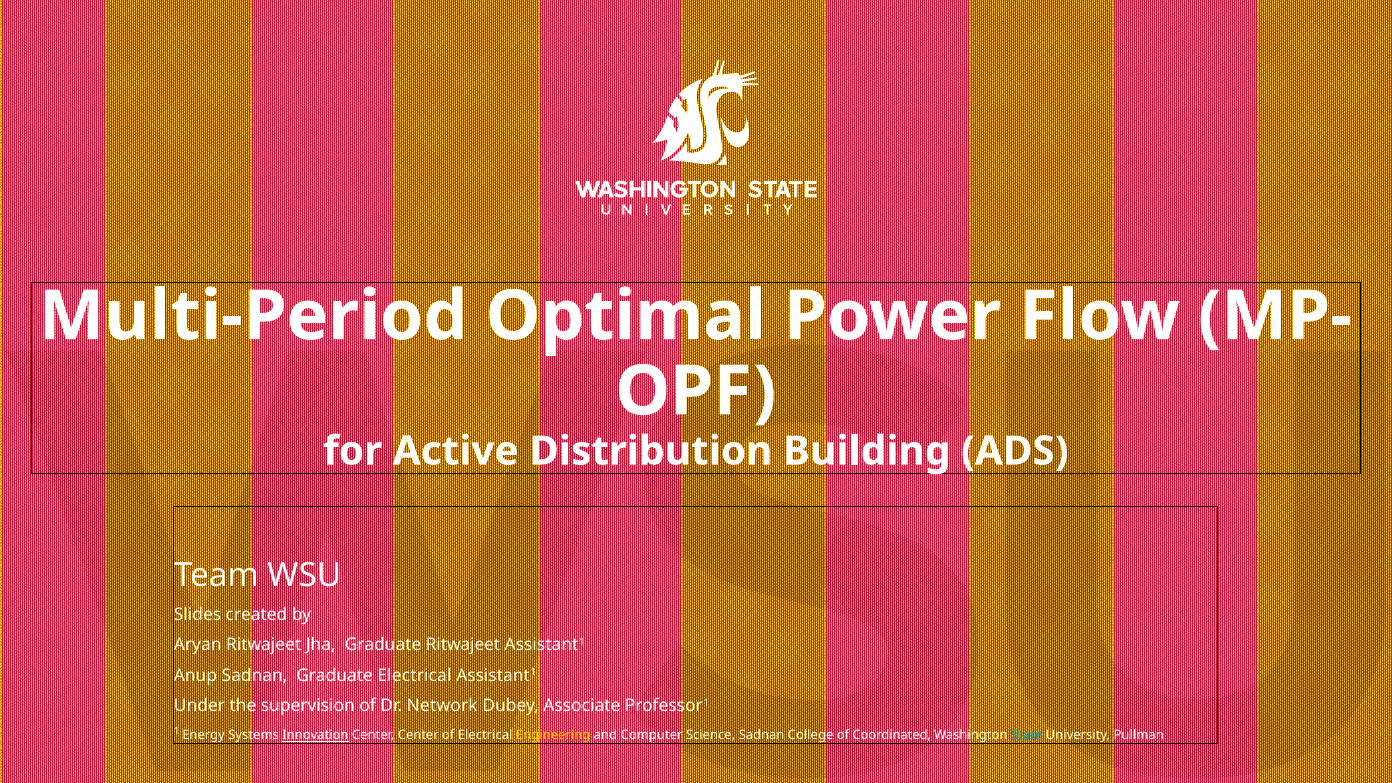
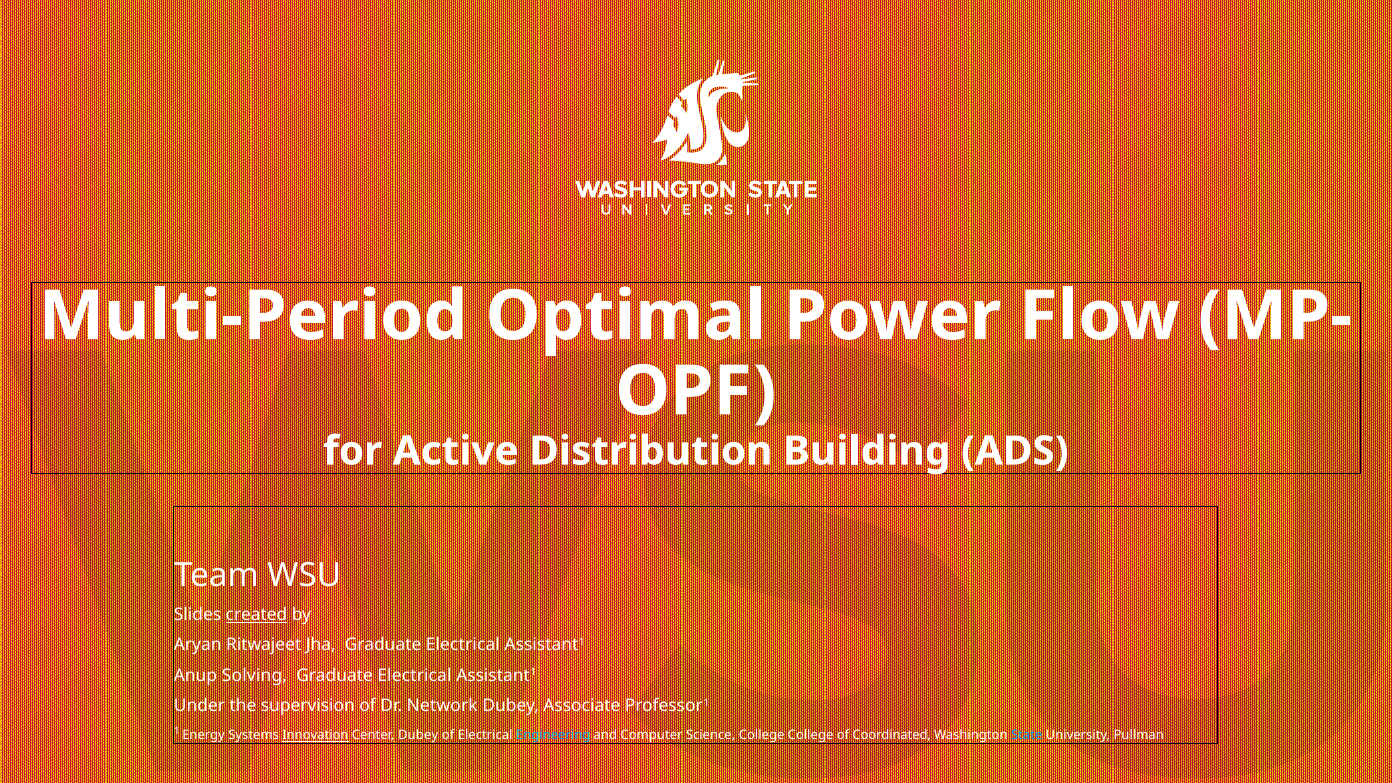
created underline: none -> present (256, 615)
Jha Graduate Ritwajeet: Ritwajeet -> Electrical (463, 645)
Anup Sadnan: Sadnan -> Solving (254, 675)
Center Center: Center -> Dubey (418, 735)
Engineering colour: yellow -> light blue (553, 735)
Science Sadnan: Sadnan -> College (762, 735)
